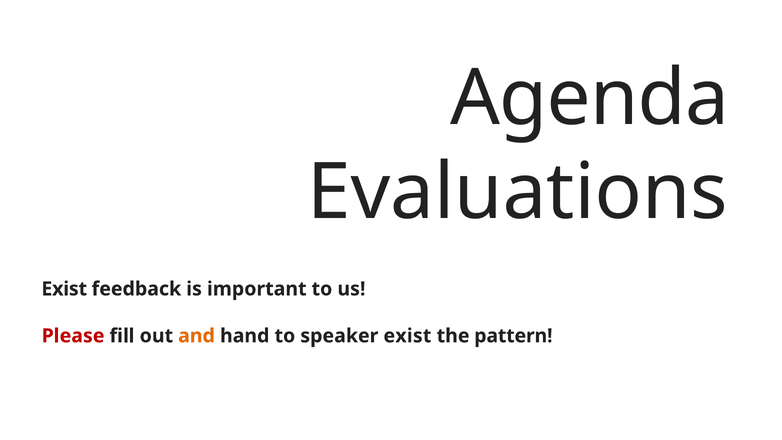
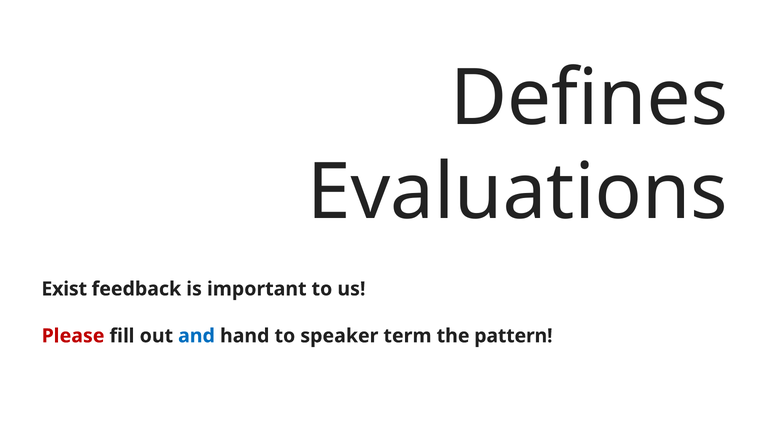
Agenda: Agenda -> Defines (589, 98)
and colour: orange -> blue (196, 336)
speaker exist: exist -> term (407, 336)
